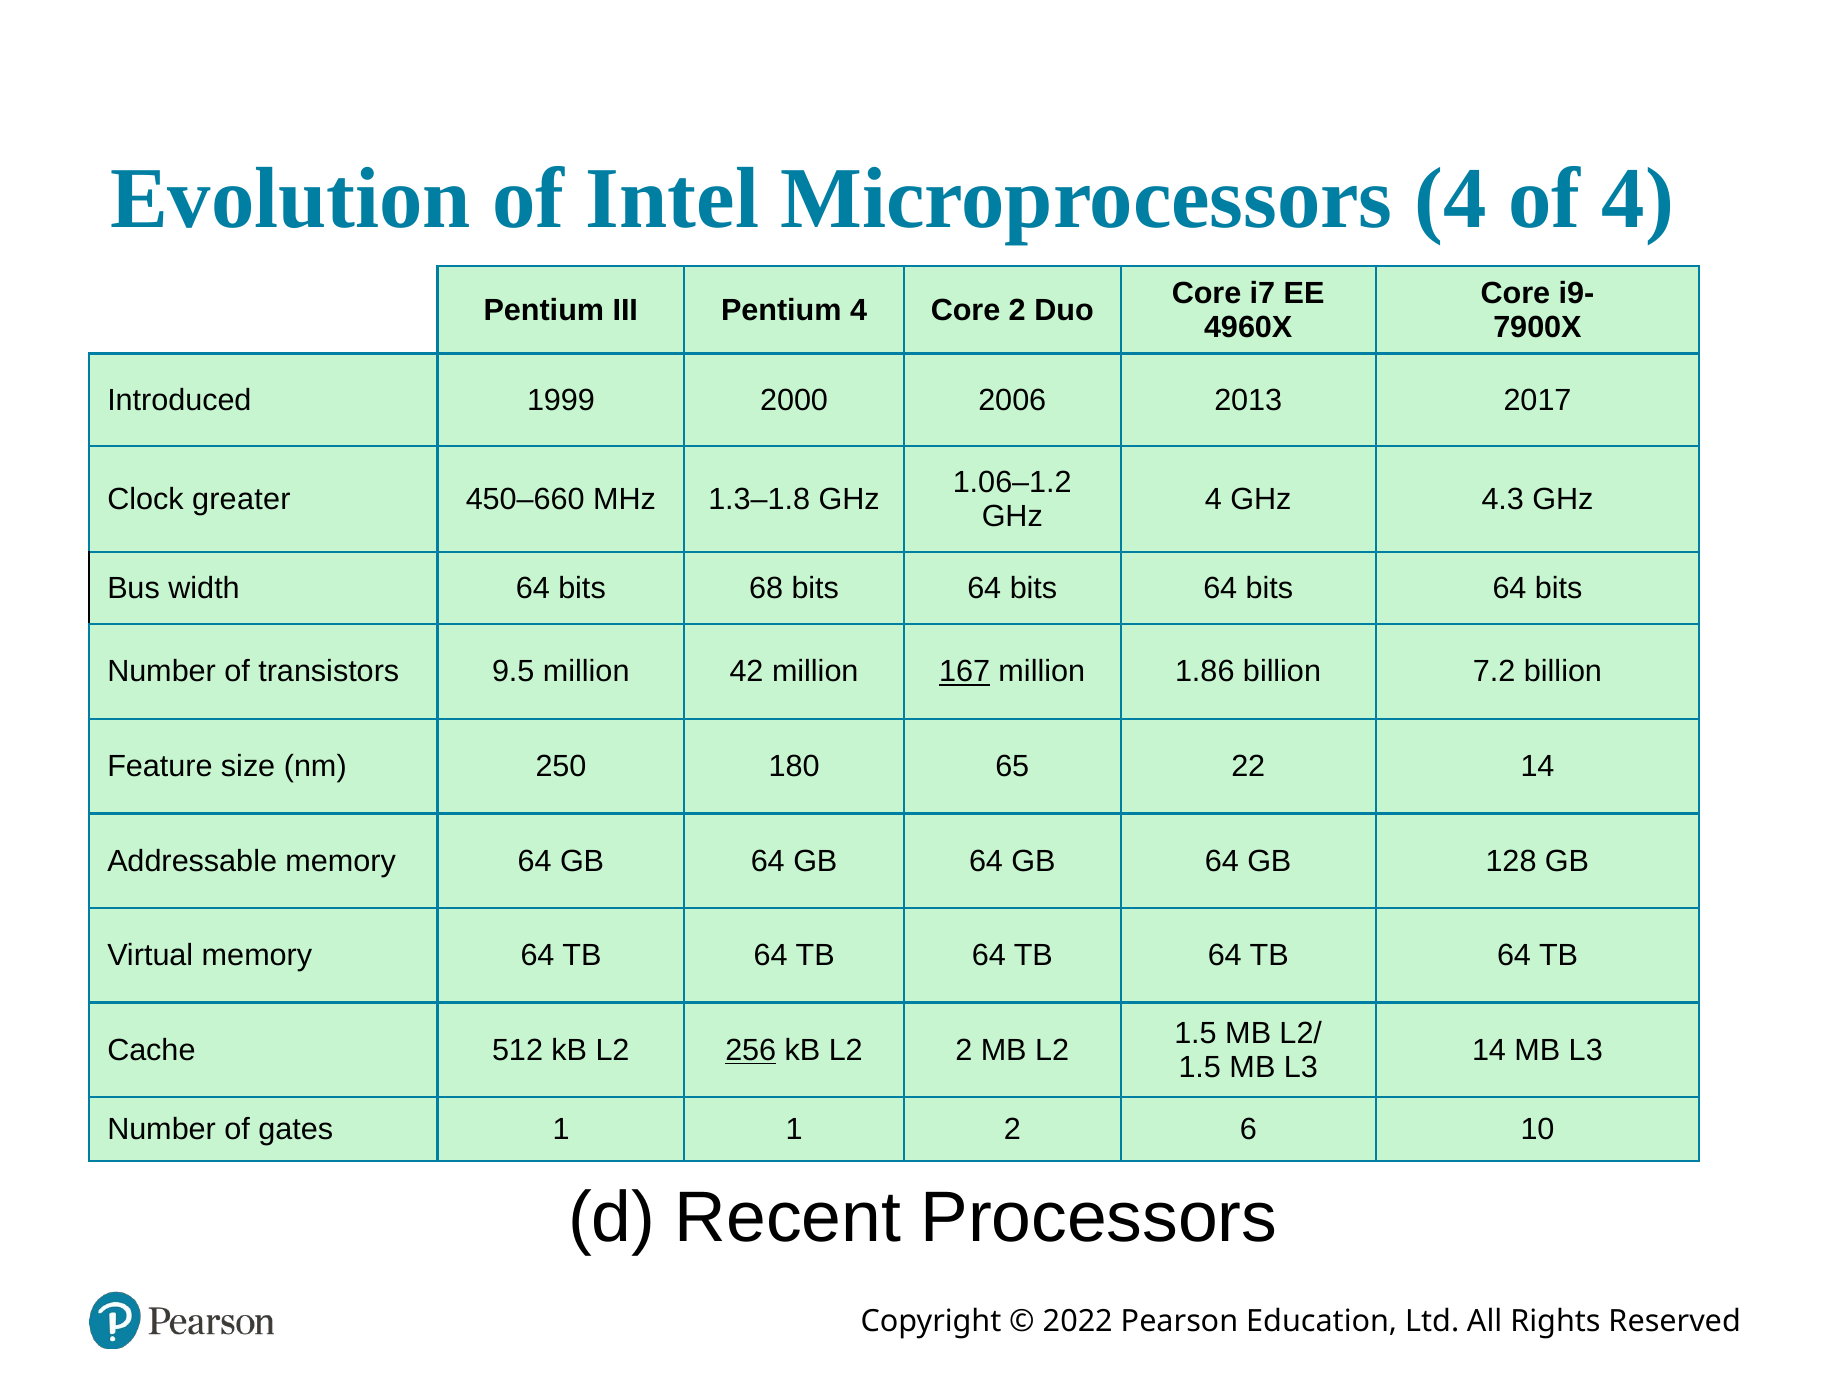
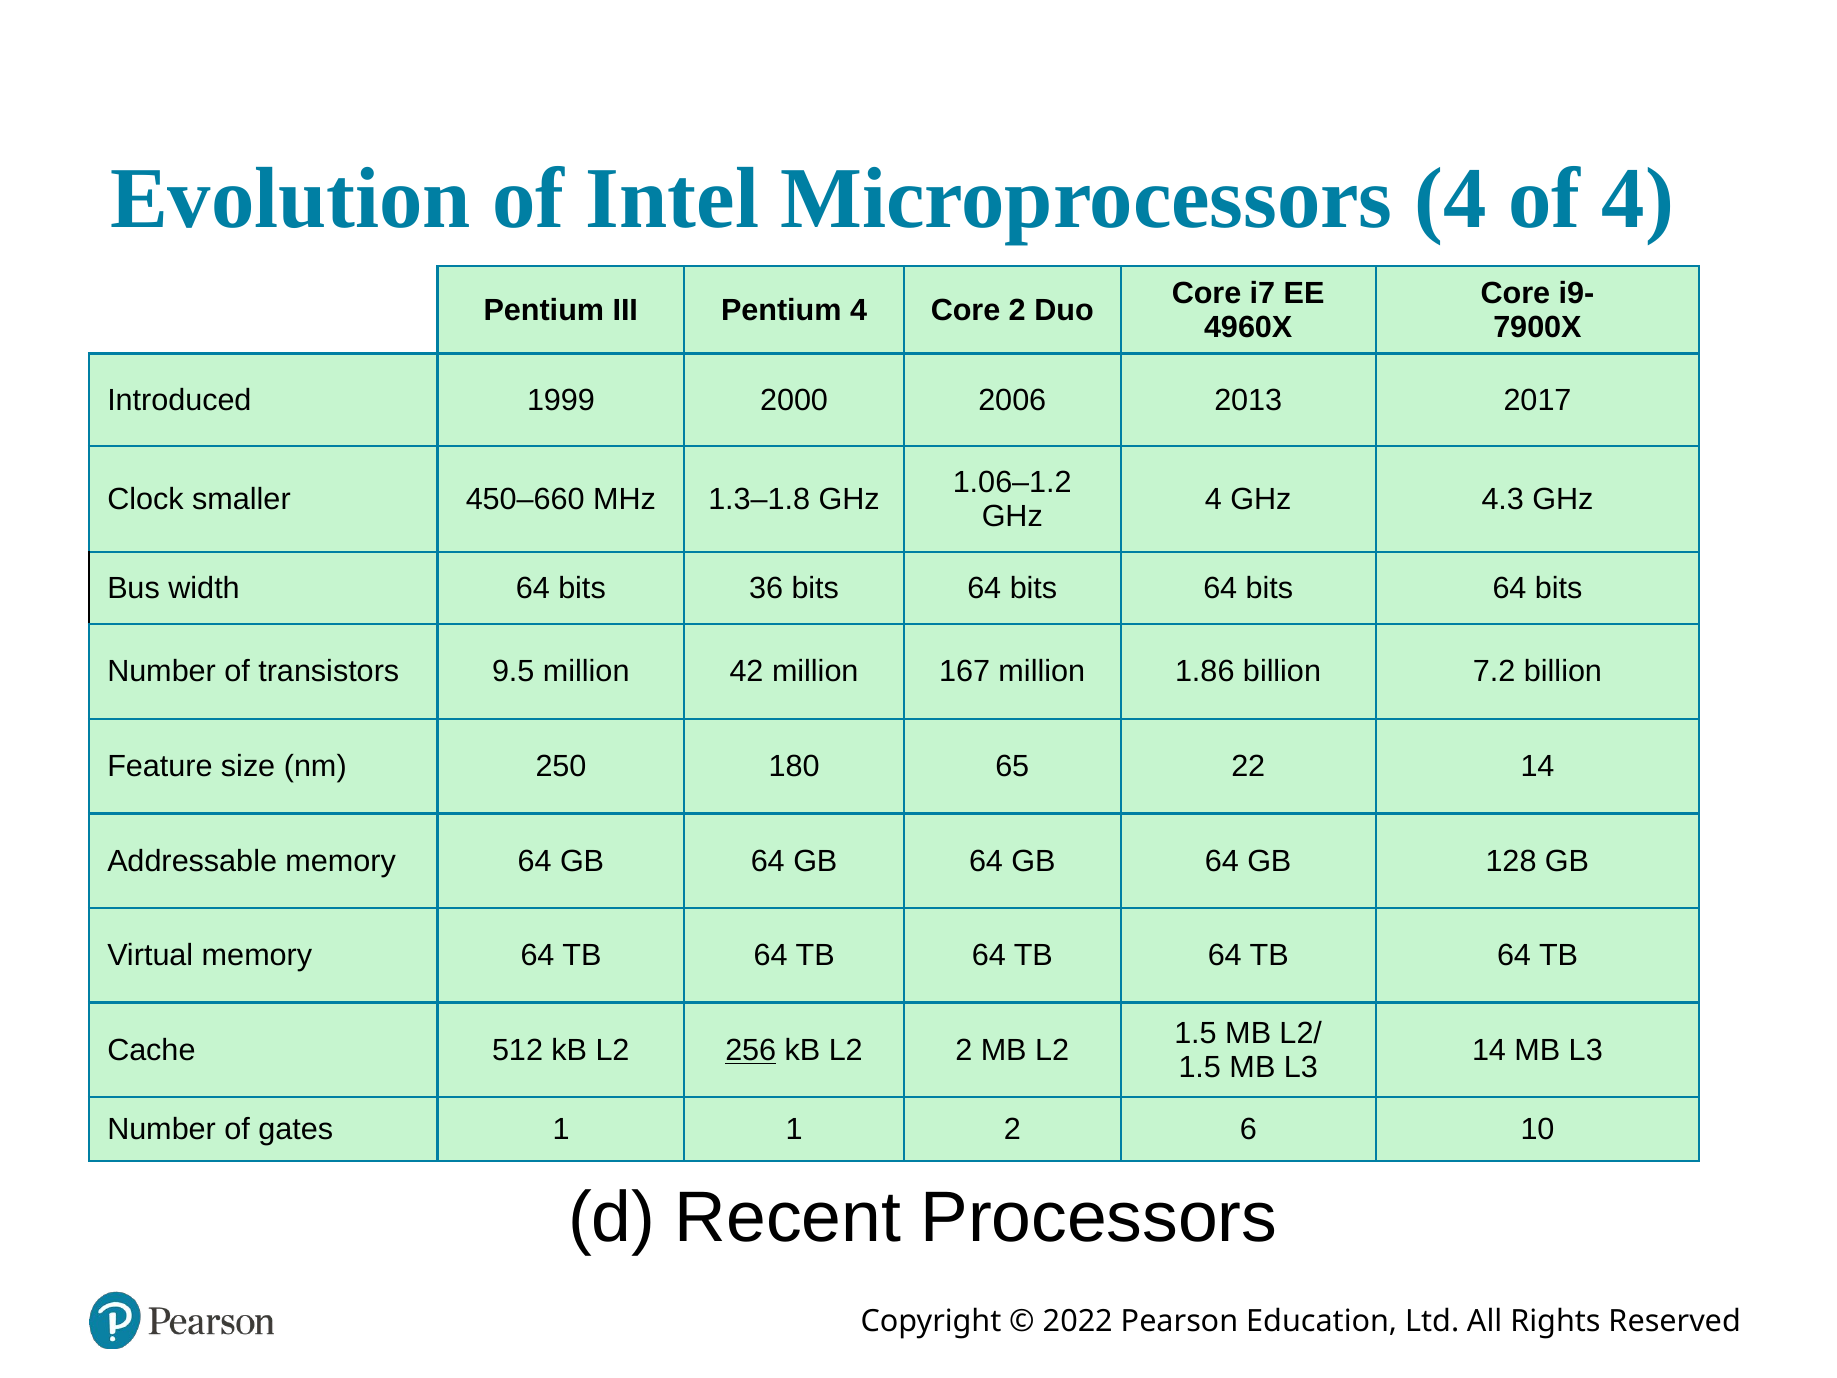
greater: greater -> smaller (241, 500)
68: 68 -> 36 (766, 588)
167 underline: present -> none (965, 672)
